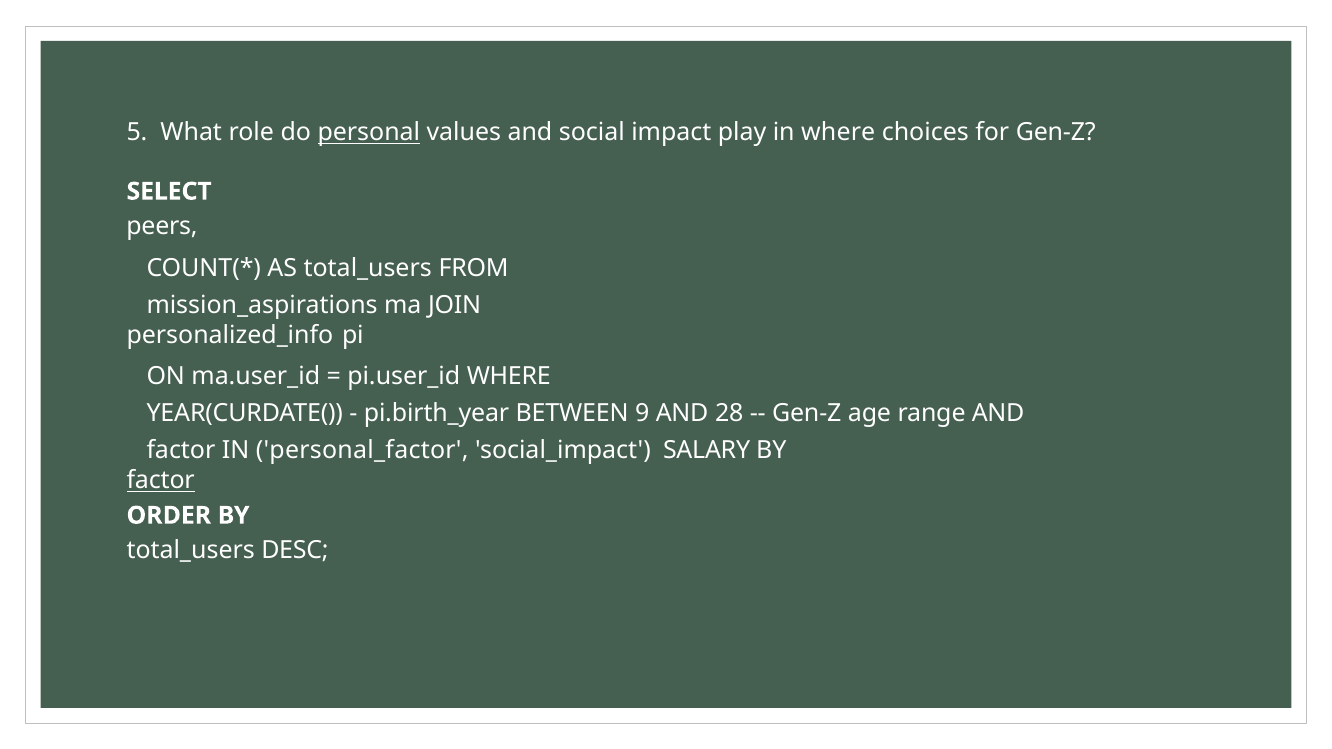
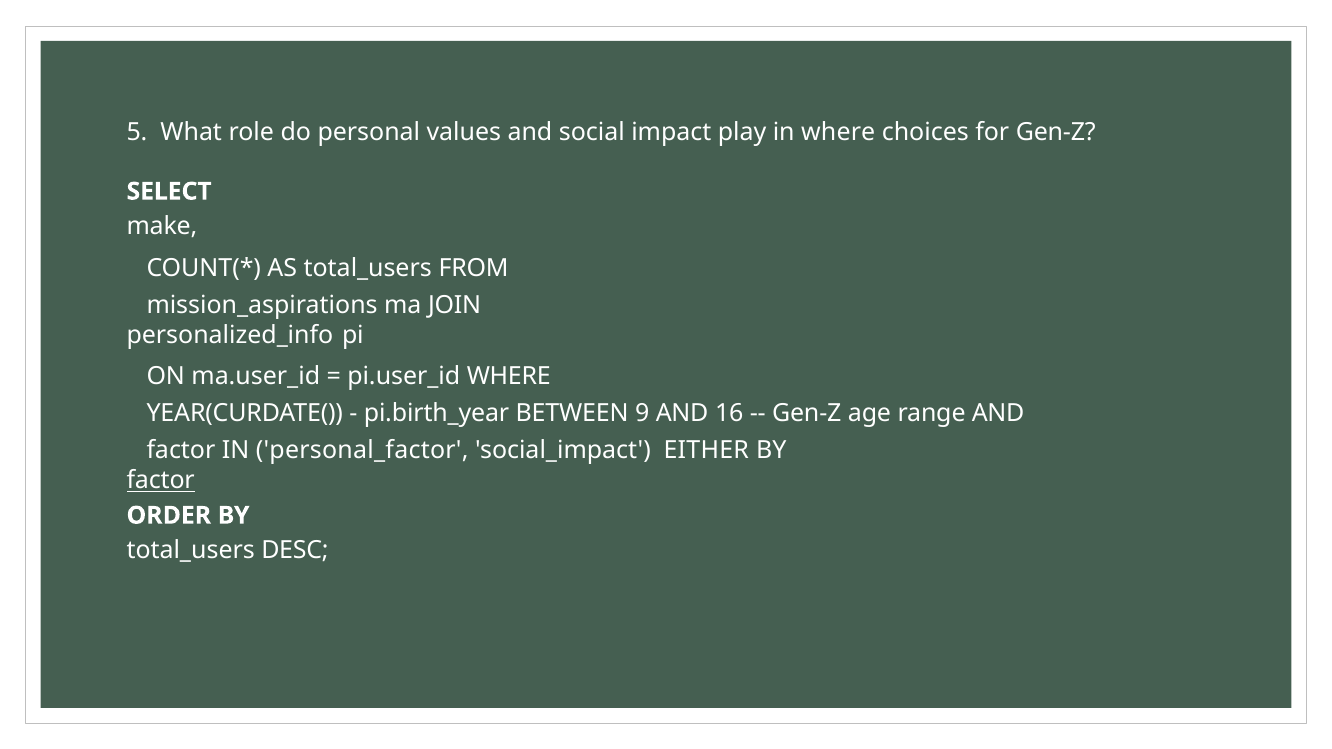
personal underline: present -> none (369, 133)
peers: peers -> make (162, 226)
28: 28 -> 16 (729, 414)
SALARY: SALARY -> EITHER (706, 451)
